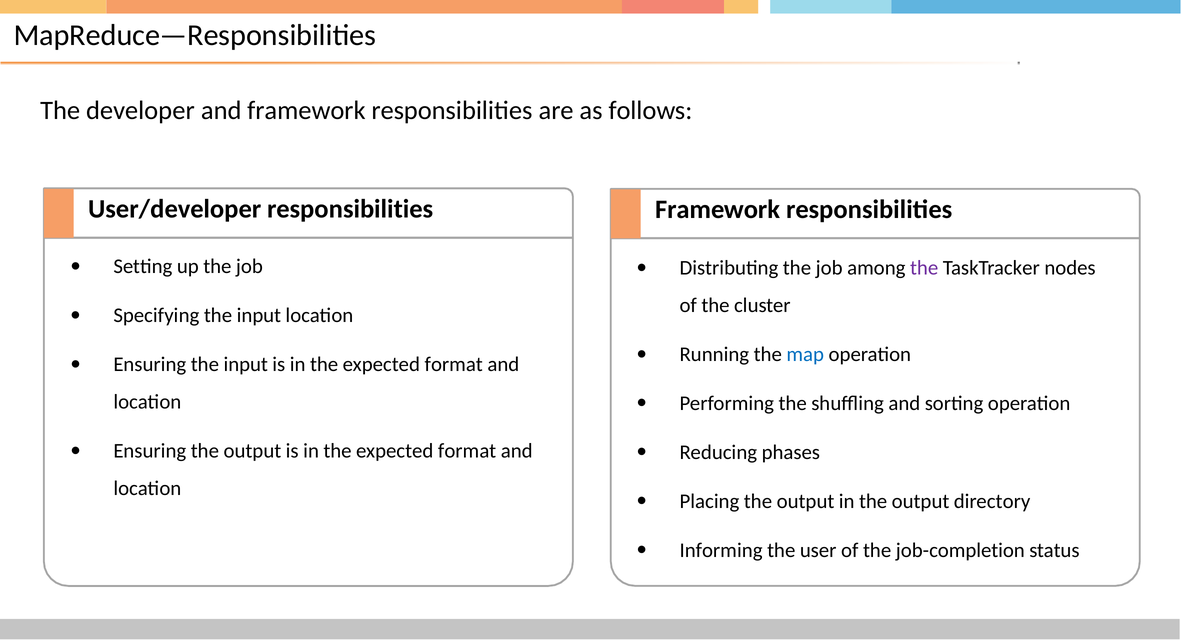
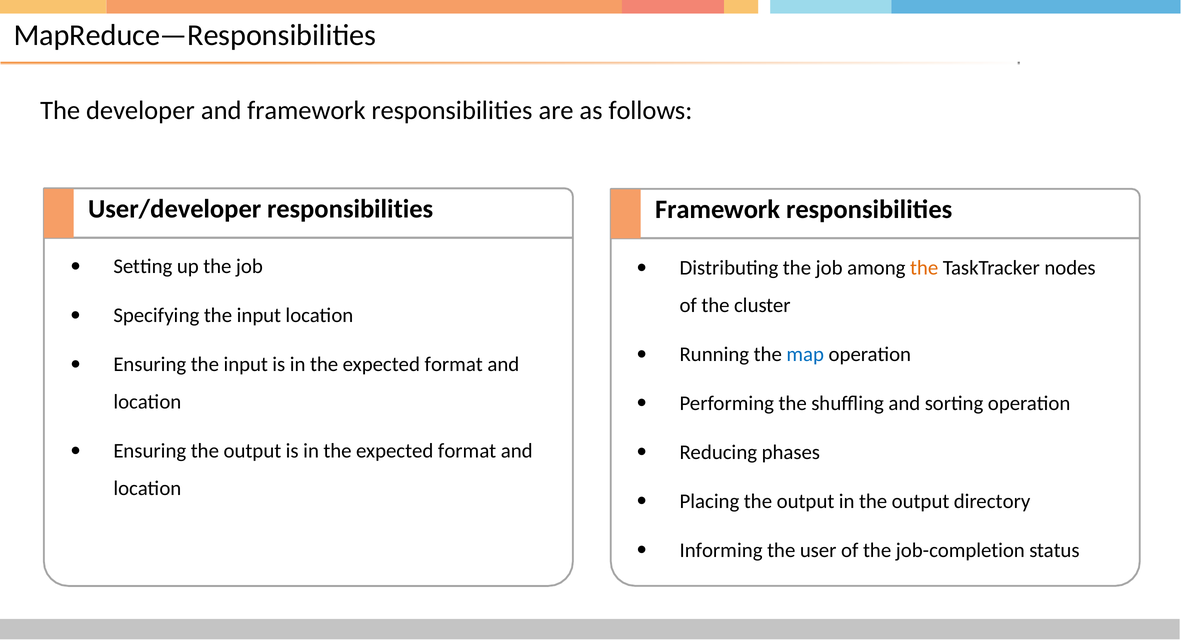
the colour: purple -> orange (924, 268)
